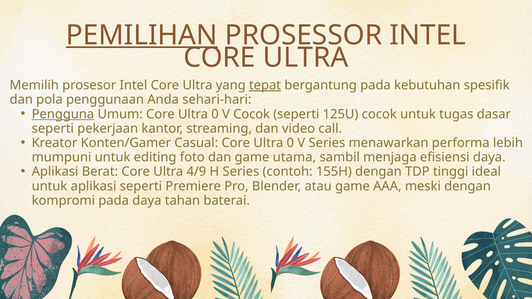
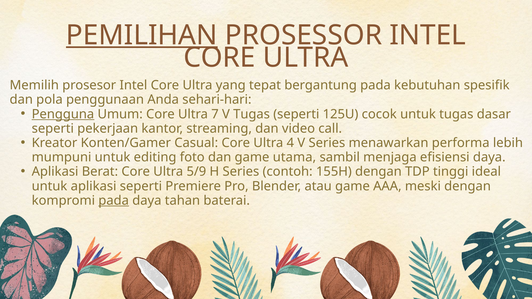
tepat underline: present -> none (265, 85)
Umum Core Ultra 0: 0 -> 7 (215, 114)
V Cocok: Cocok -> Tugas (252, 114)
Casual Core Ultra 0: 0 -> 4 (290, 143)
4/9: 4/9 -> 5/9 (196, 172)
pada underline: none -> present (114, 201)
